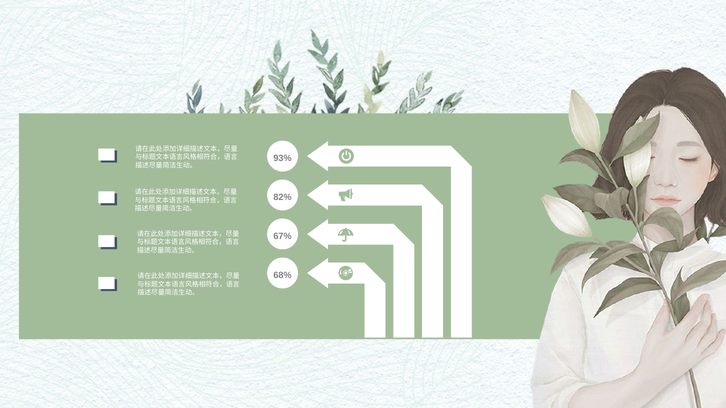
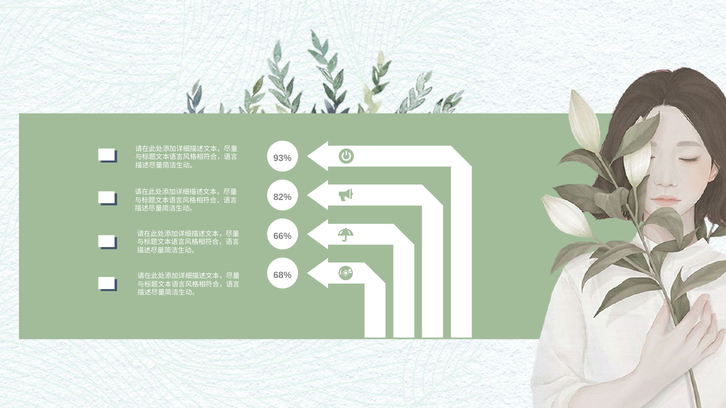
67%: 67% -> 66% (283, 237)
